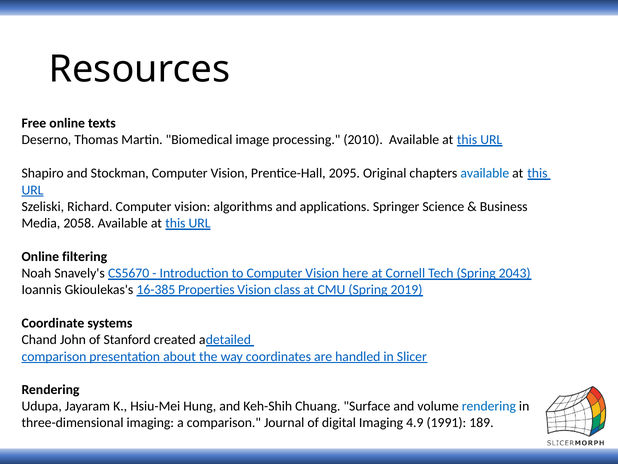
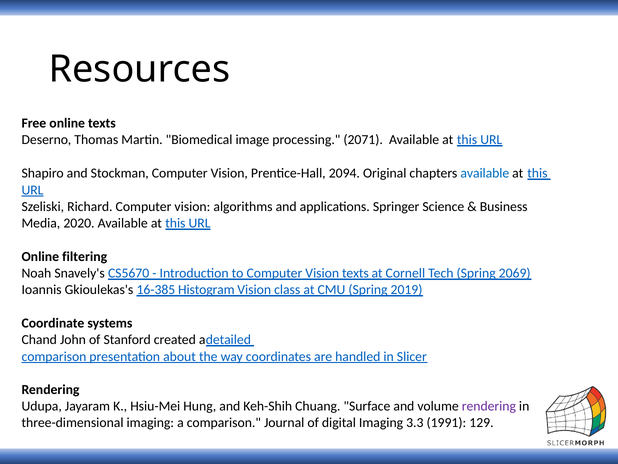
2010: 2010 -> 2071 (363, 140)
2095: 2095 -> 2094 (344, 173)
2058: 2058 -> 2020 (79, 223)
Vision here: here -> texts (355, 273)
2043: 2043 -> 2069 (515, 273)
Properties: Properties -> Histogram (206, 290)
rendering colour: blue -> purple (489, 406)
4.9: 4.9 -> 3.3 (415, 422)
189: 189 -> 129 (481, 422)
